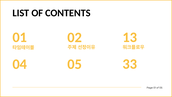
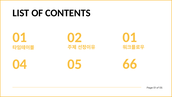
02 13: 13 -> 01 (130, 37)
33: 33 -> 66 (130, 64)
